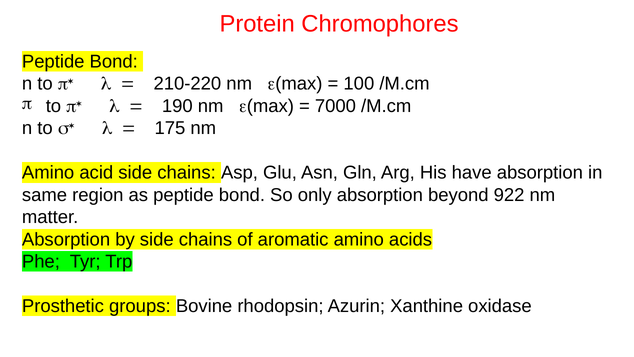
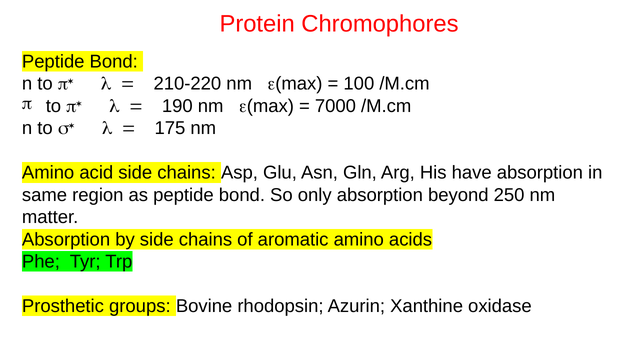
922: 922 -> 250 (509, 195)
